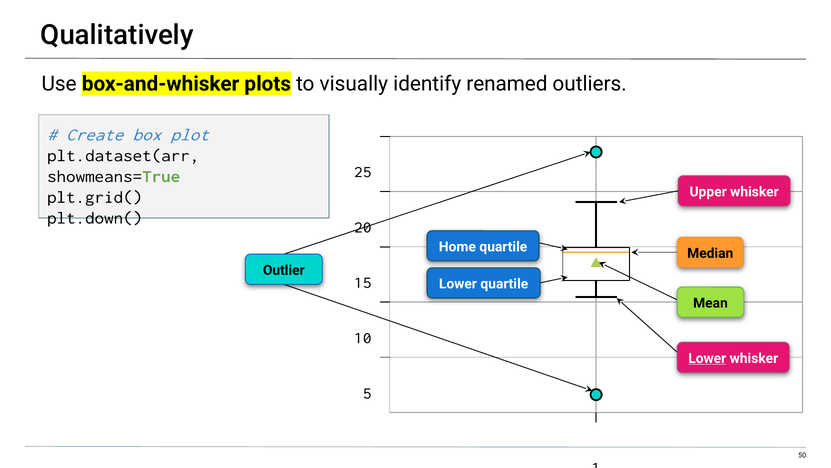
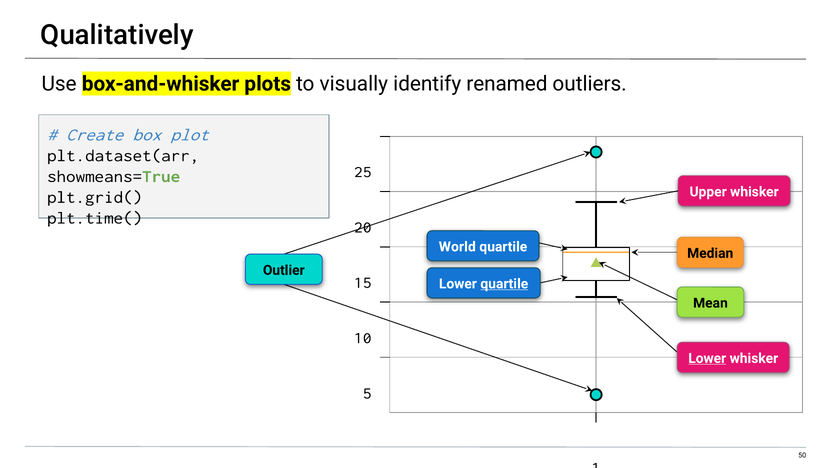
plt.down(: plt.down( -> plt.time( (95, 218)
Home: Home -> World (457, 246)
quartile underline: none -> present (504, 283)
